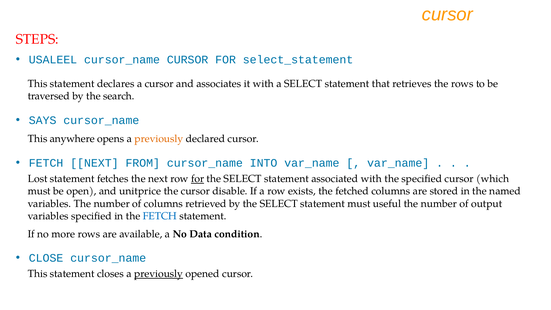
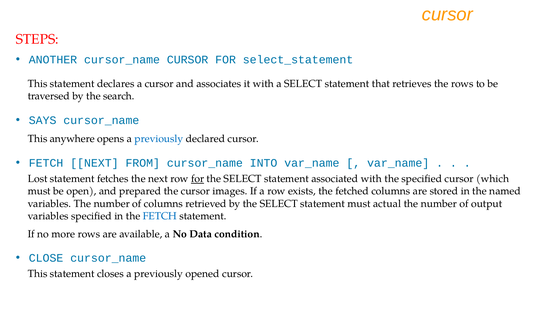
USALEEL: USALEEL -> ANOTHER (53, 60)
previously colour: orange -> blue (159, 139)
unitprice: unitprice -> prepared (140, 191)
disable: disable -> images (230, 191)
useful: useful -> actual (387, 204)
previously underline: present -> none (159, 274)
